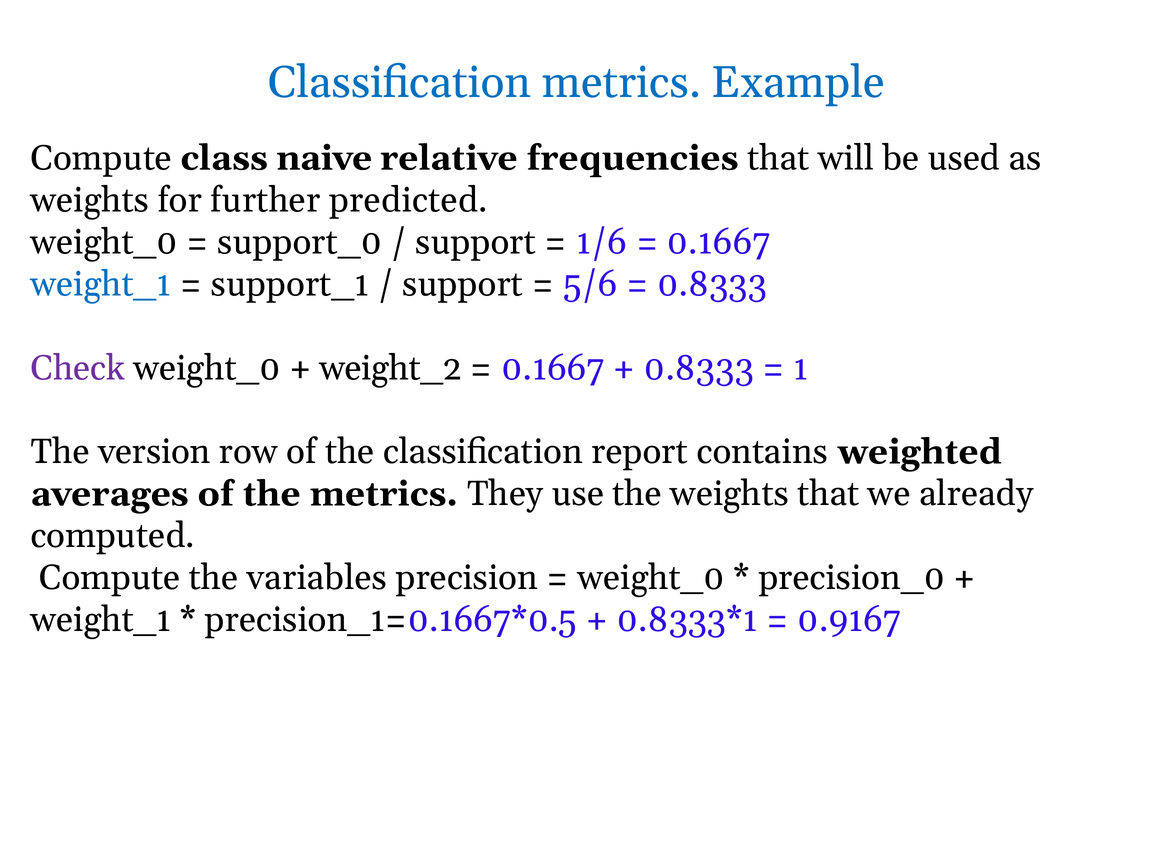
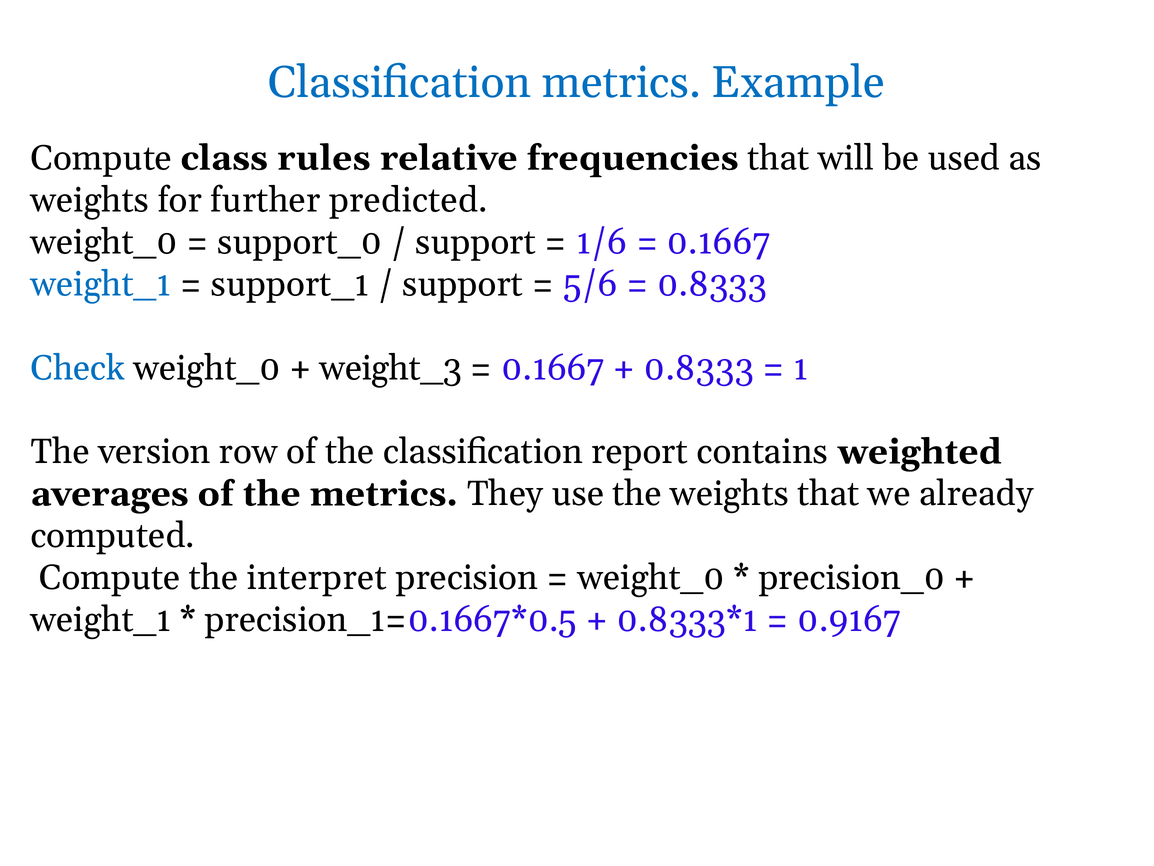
naive: naive -> rules (324, 158)
Check colour: purple -> blue (78, 368)
weight_2: weight_2 -> weight_3 (391, 368)
variables: variables -> interpret (317, 578)
